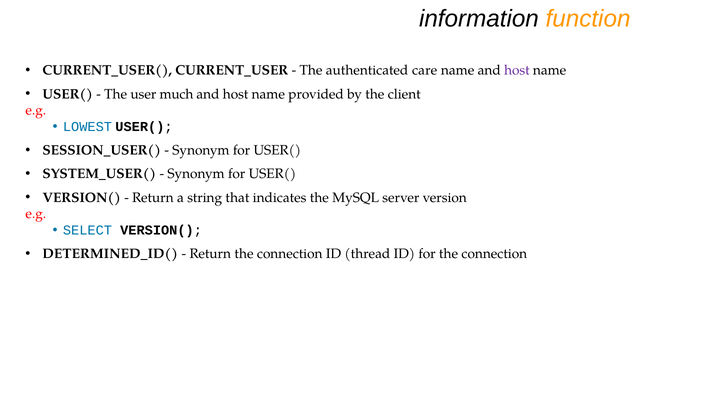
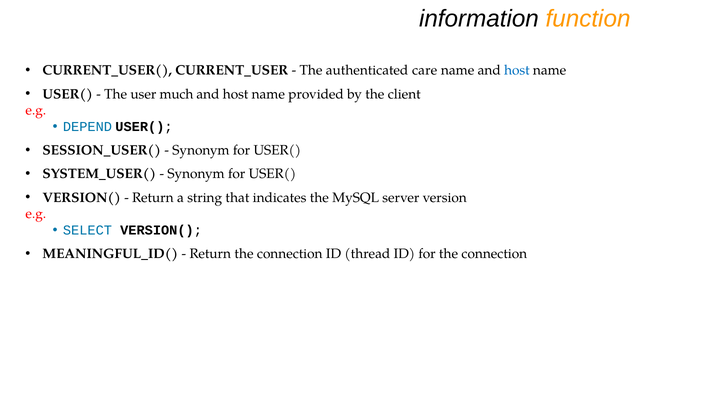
host colour: purple -> blue (517, 70)
LOWEST: LOWEST -> DEPEND (87, 127)
DETERMINED_ID(: DETERMINED_ID( -> MEANINGFUL_ID( (110, 254)
